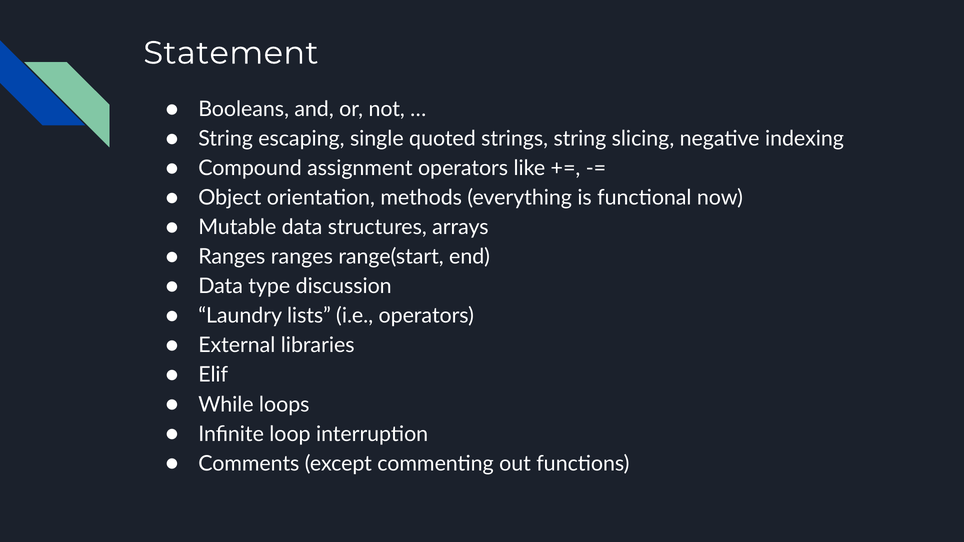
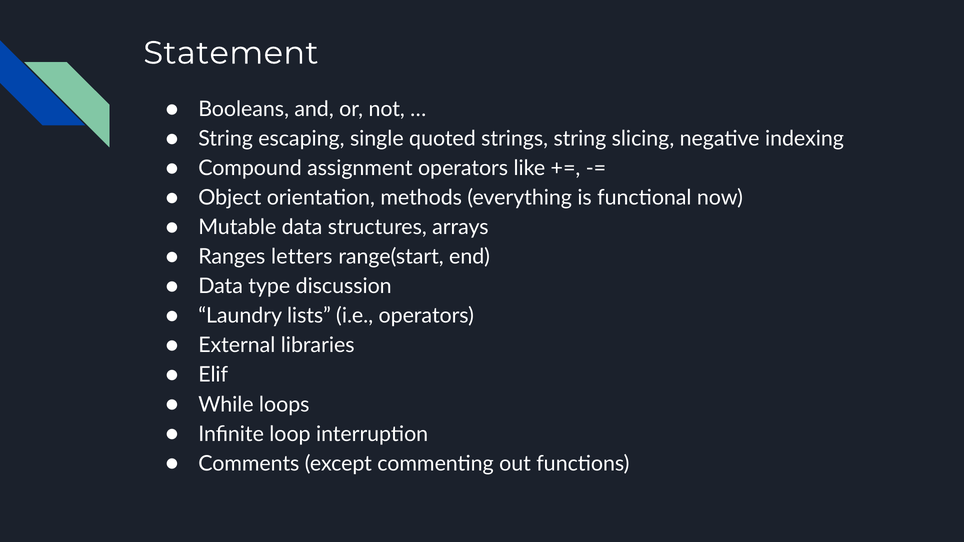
Ranges ranges: ranges -> letters (302, 257)
